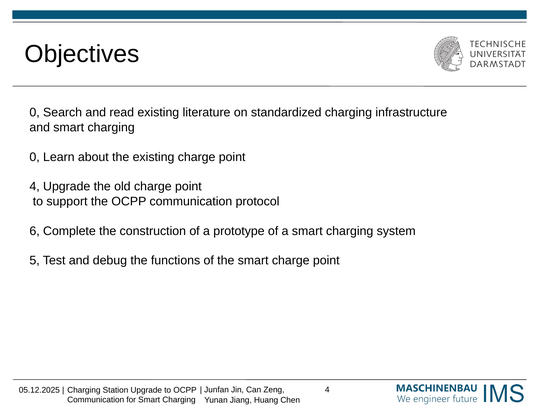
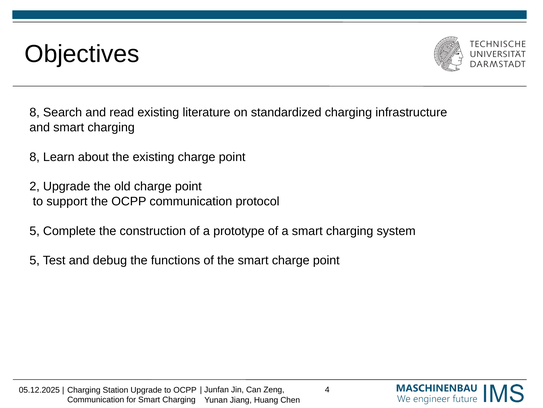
0: 0 -> 8 (35, 112)
0: 0 -> 8 (35, 157)
4: 4 -> 2 (35, 186)
6: 6 -> 5 (35, 231)
